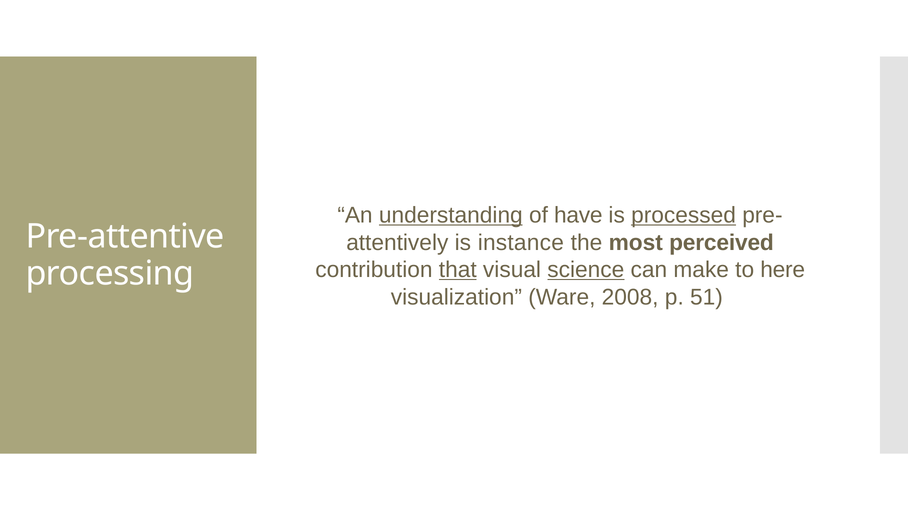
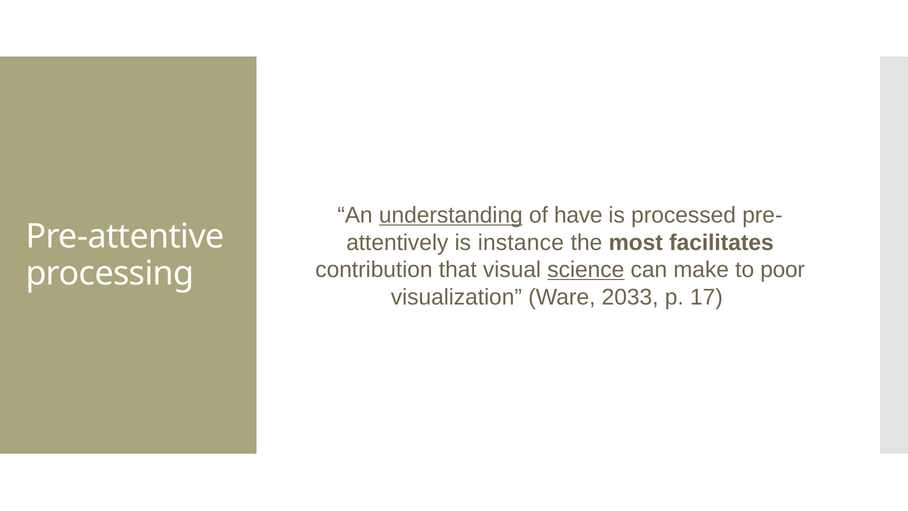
processed underline: present -> none (684, 215)
perceived: perceived -> facilitates (721, 242)
that underline: present -> none (458, 270)
here: here -> poor (783, 270)
2008: 2008 -> 2033 (630, 297)
51: 51 -> 17 (706, 297)
